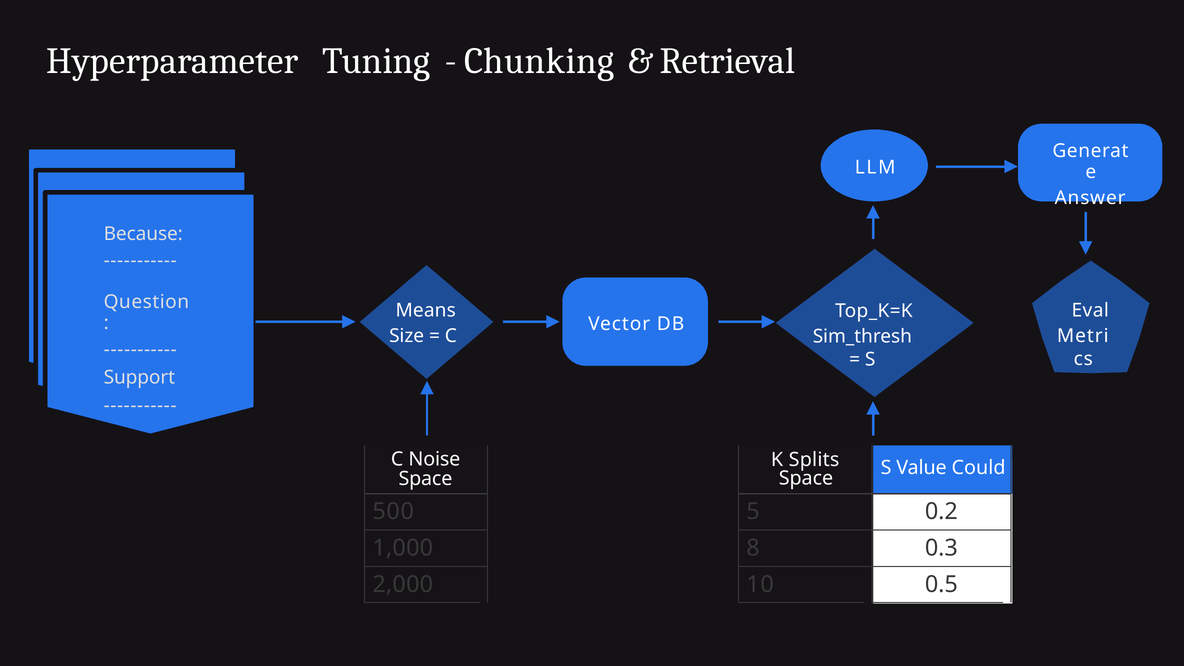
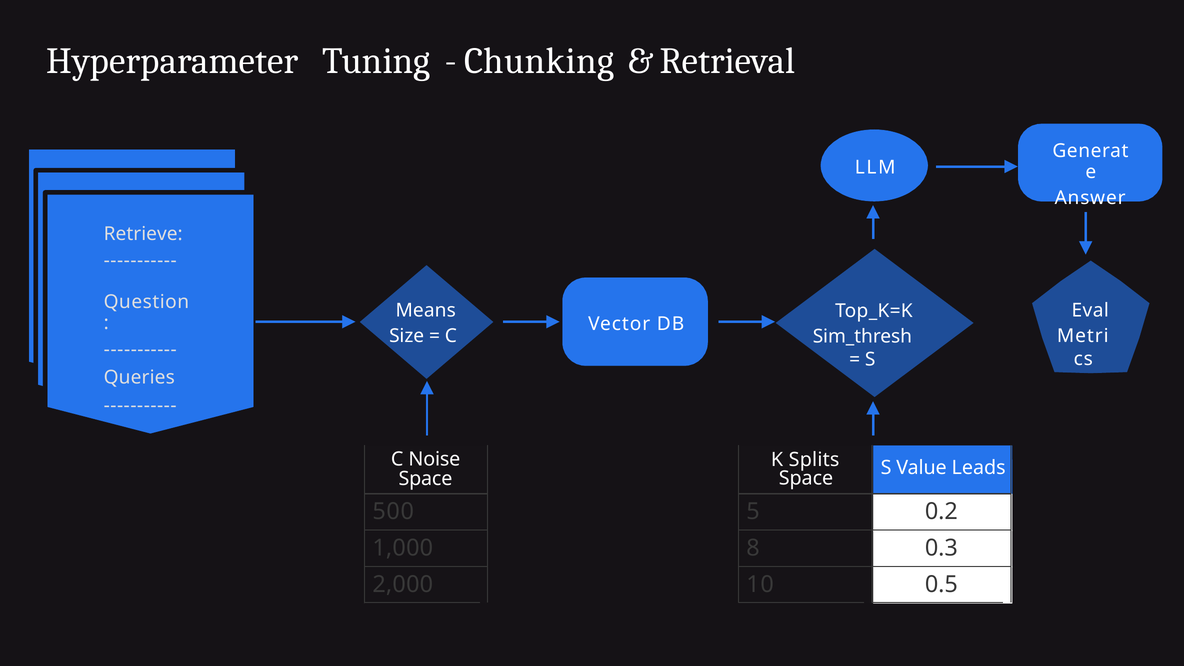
Because: Because -> Retrieve (143, 234)
Support: Support -> Queries (139, 378)
Could: Could -> Leads (979, 468)
